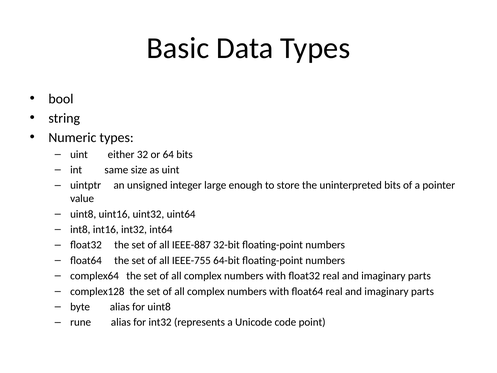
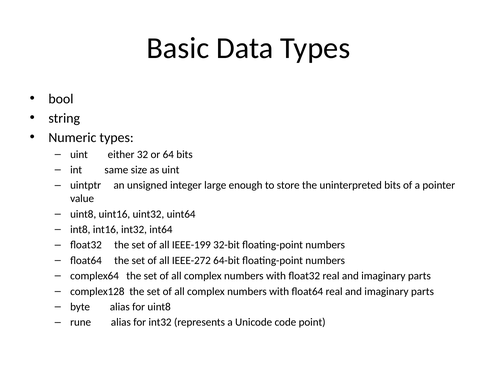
IEEE-887: IEEE-887 -> IEEE-199 (191, 245)
IEEE-755: IEEE-755 -> IEEE-272 (191, 260)
